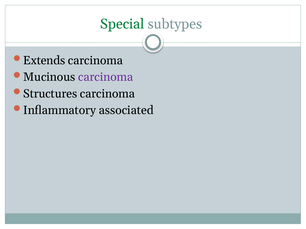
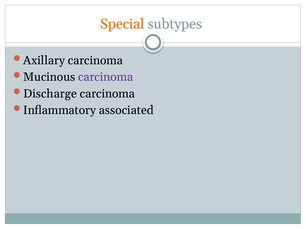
Special colour: green -> orange (122, 24)
Extends: Extends -> Axillary (44, 61)
Structures: Structures -> Discharge (50, 94)
